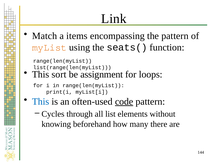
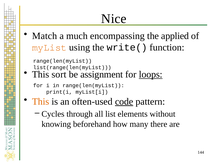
Link: Link -> Nice (114, 19)
items: items -> much (77, 36)
the pattern: pattern -> applied (175, 36)
seats(: seats( -> write( (127, 47)
loops underline: none -> present (151, 74)
This colour: blue -> orange (41, 101)
